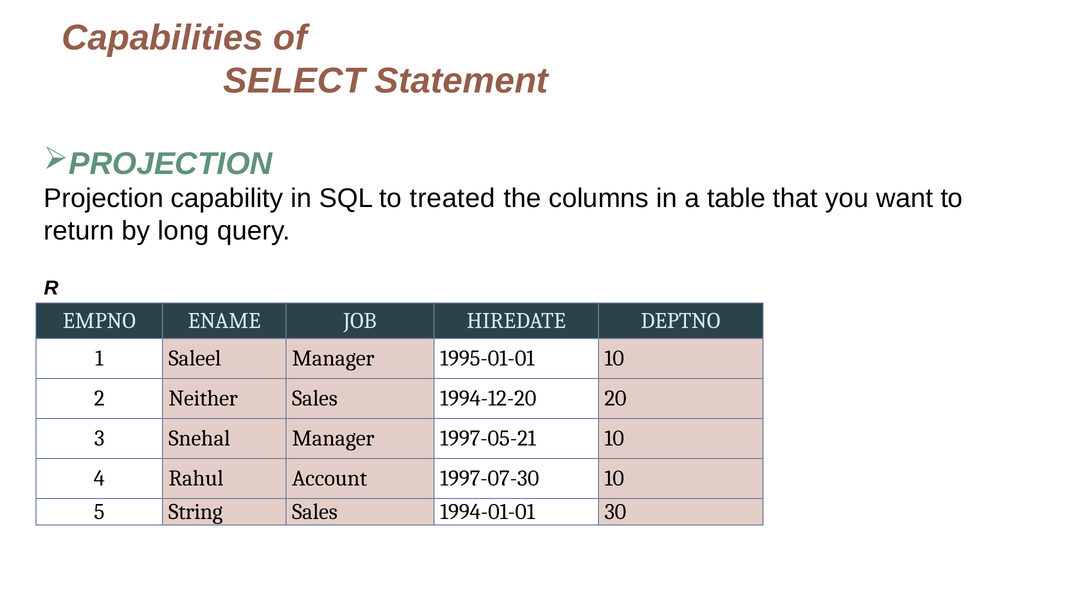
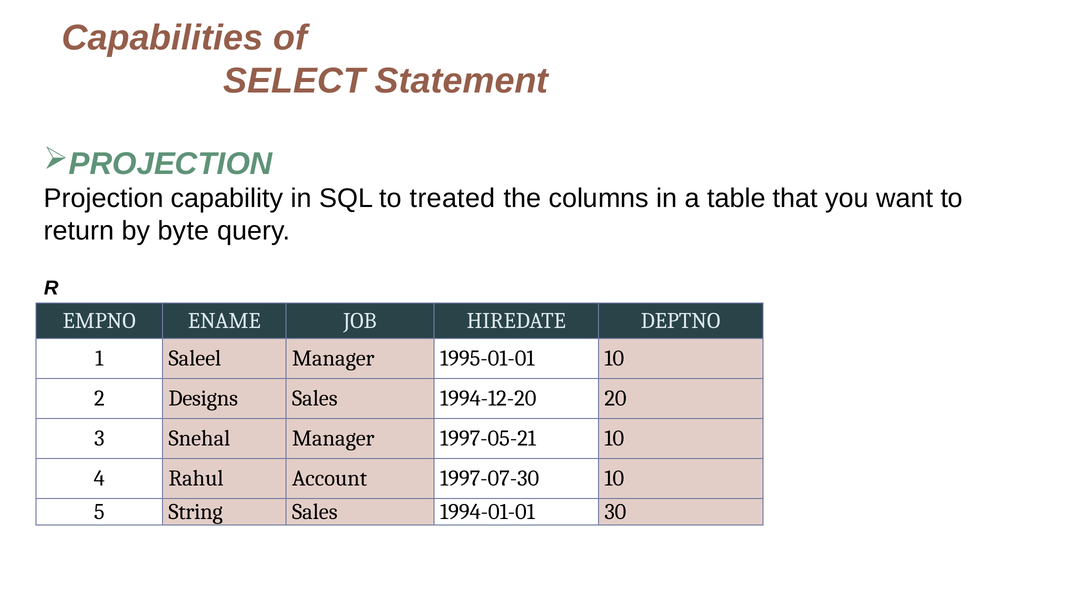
long: long -> byte (184, 231)
Neither: Neither -> Designs (203, 398)
